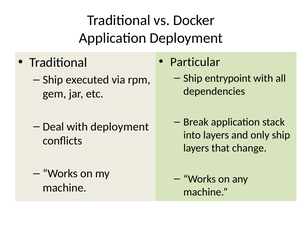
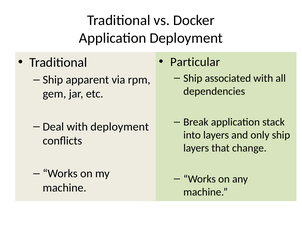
entrypoint: entrypoint -> associated (228, 78)
executed: executed -> apparent (87, 80)
